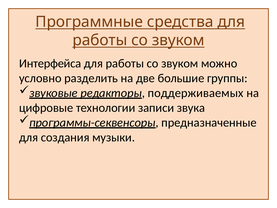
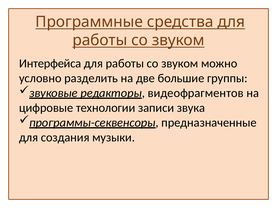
поддерживаемых: поддерживаемых -> видеофрагментов (196, 93)
